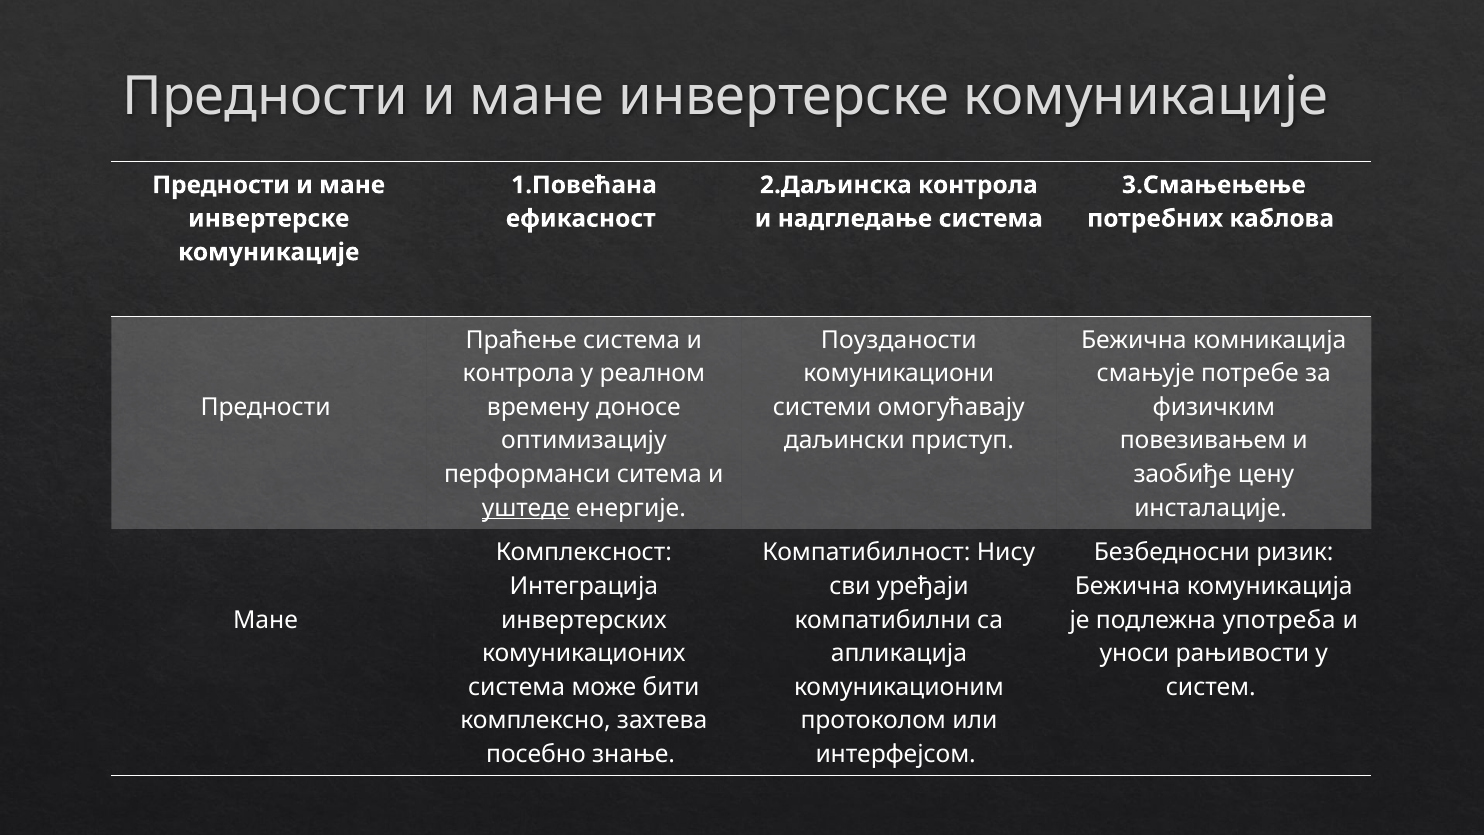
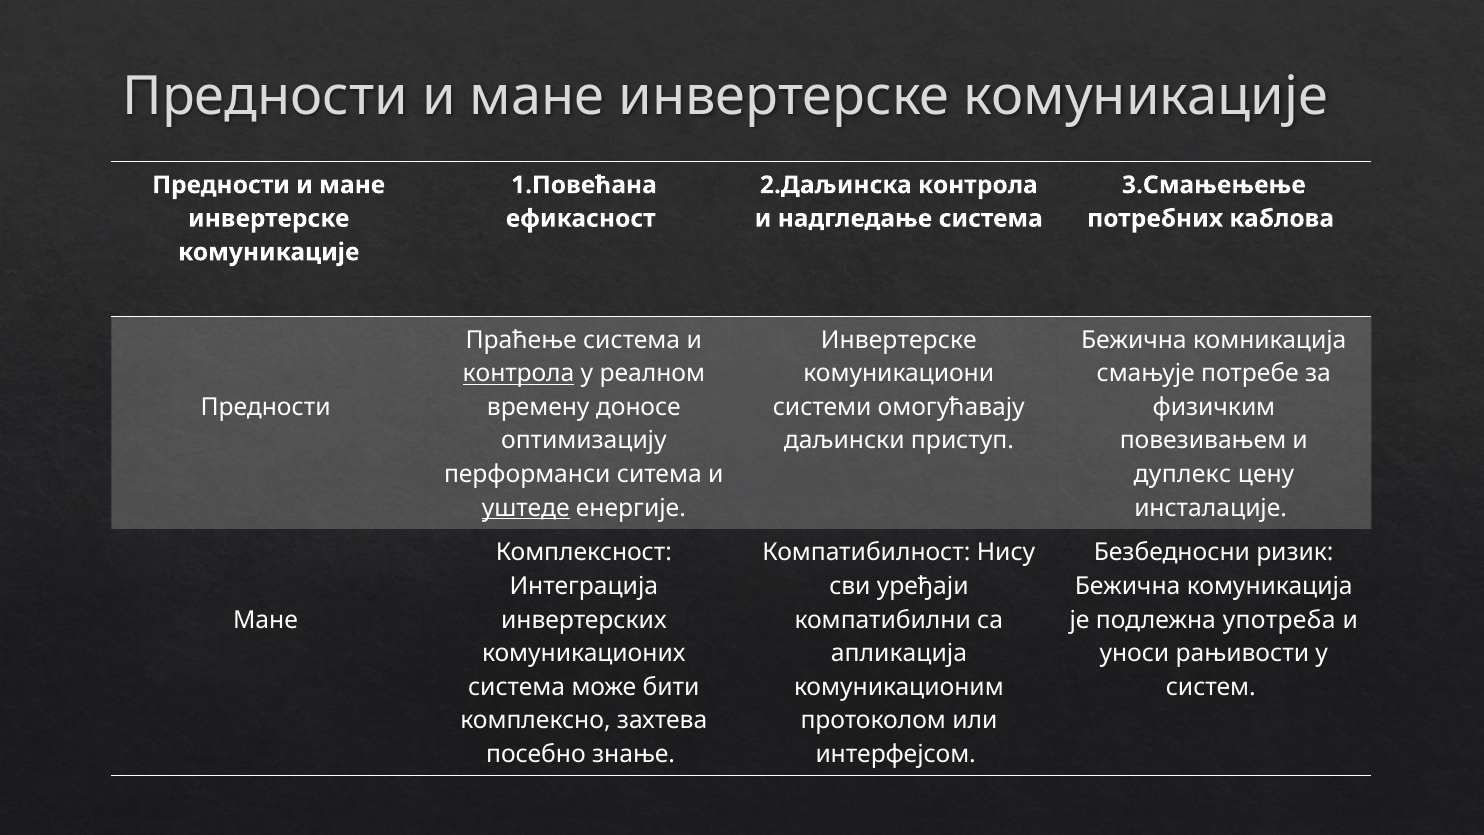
Поузданости: Поузданости -> Инвертерске (899, 340)
контрола underline: none -> present (519, 374)
заобиђе: заобиђе -> дуплекс (1182, 474)
